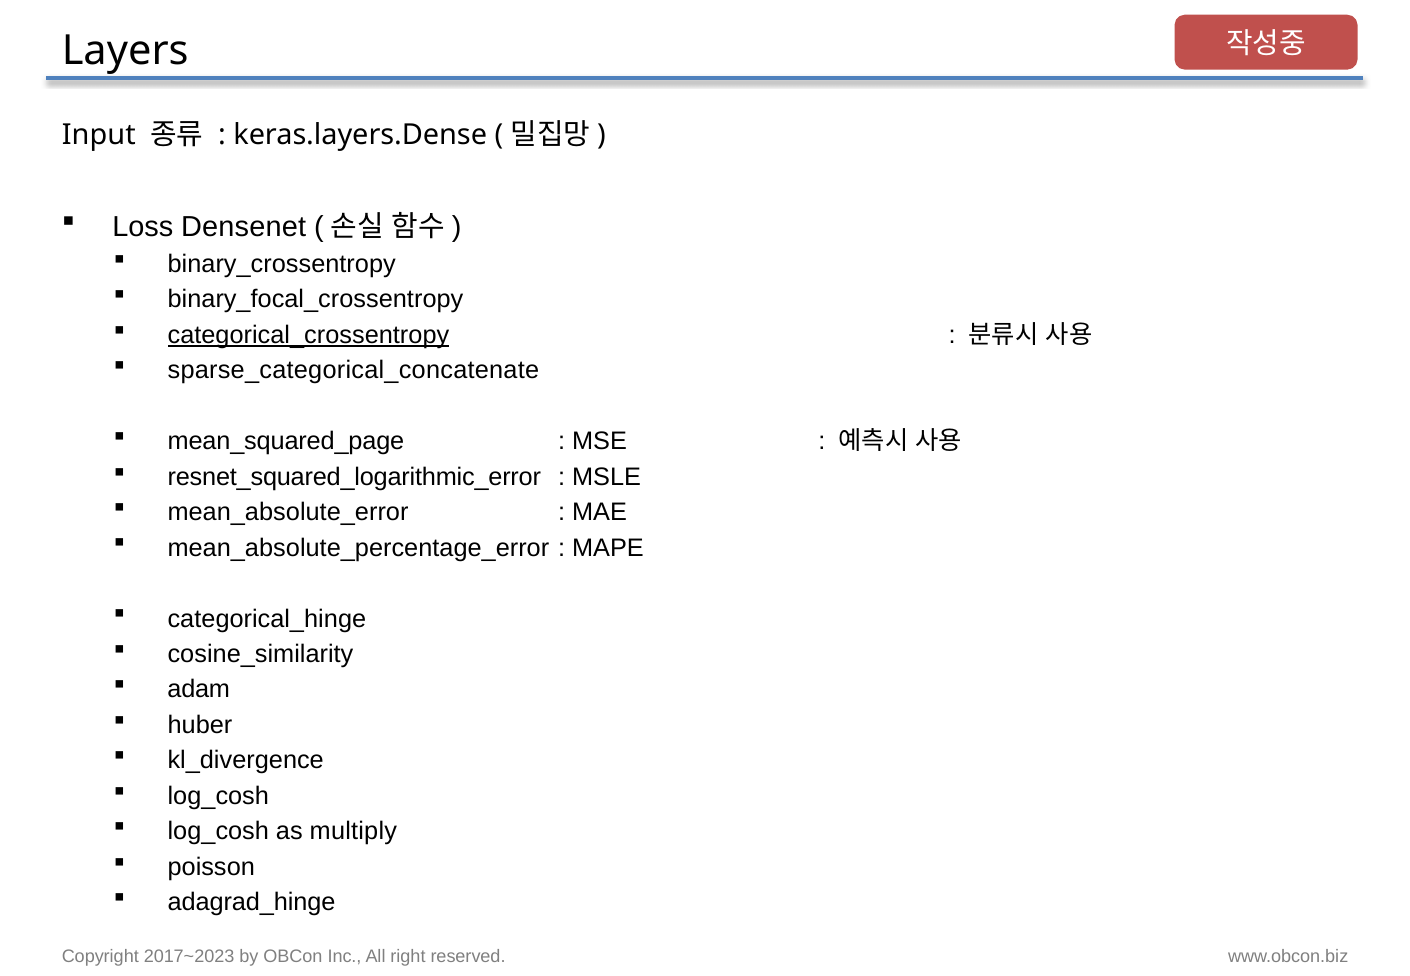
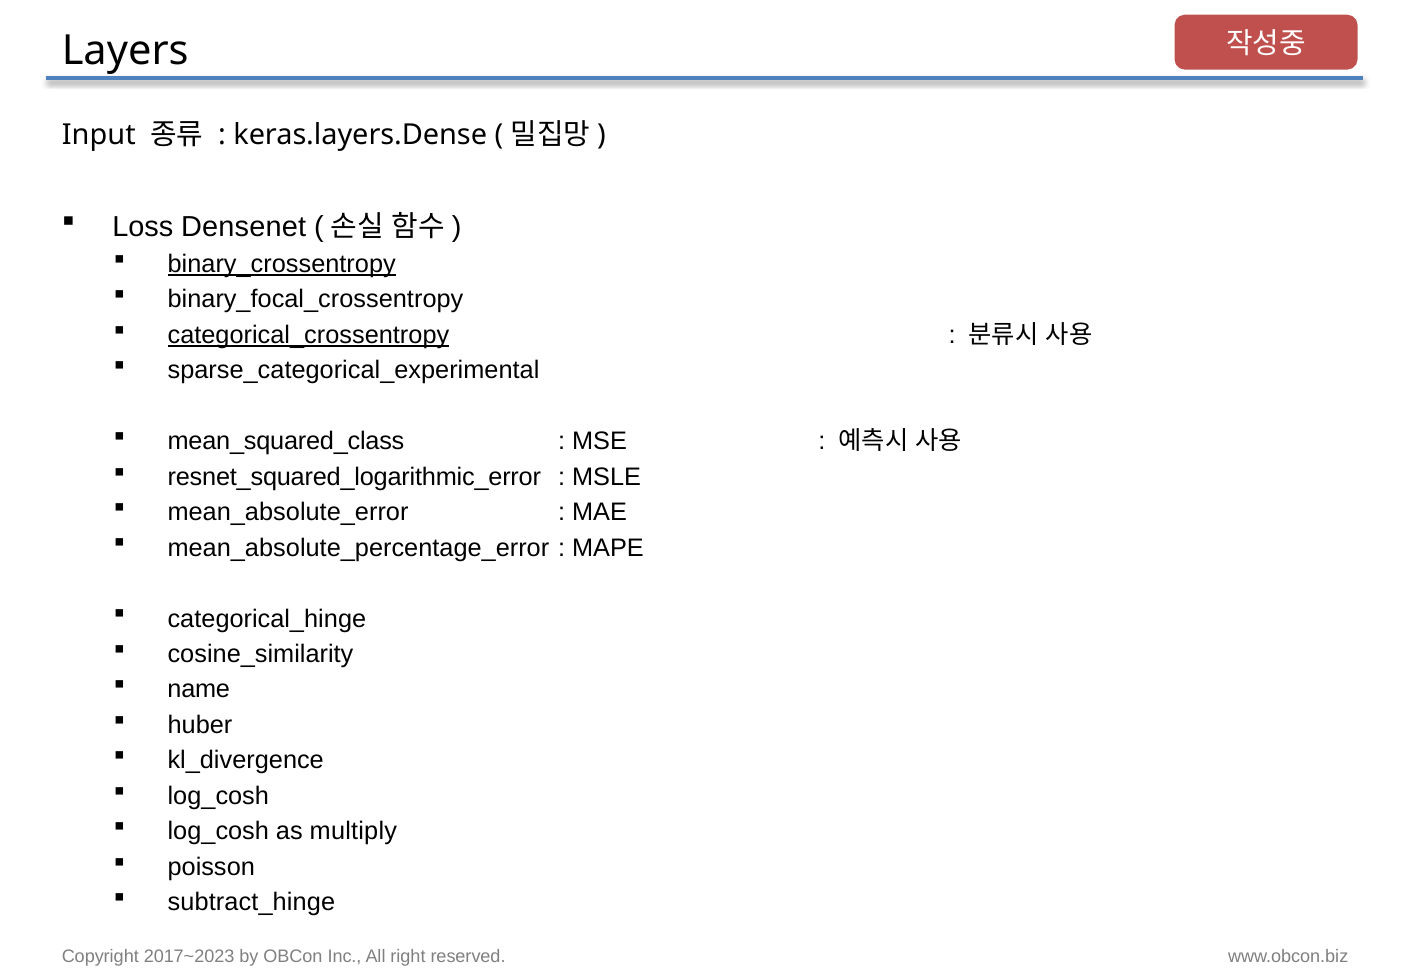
binary_crossentropy underline: none -> present (282, 264)
sparse_categorical_concatenate: sparse_categorical_concatenate -> sparse_categorical_experimental (353, 371)
mean_squared_page: mean_squared_page -> mean_squared_class (286, 441)
adam: adam -> name (199, 690)
adagrad_hinge: adagrad_hinge -> subtract_hinge (251, 902)
